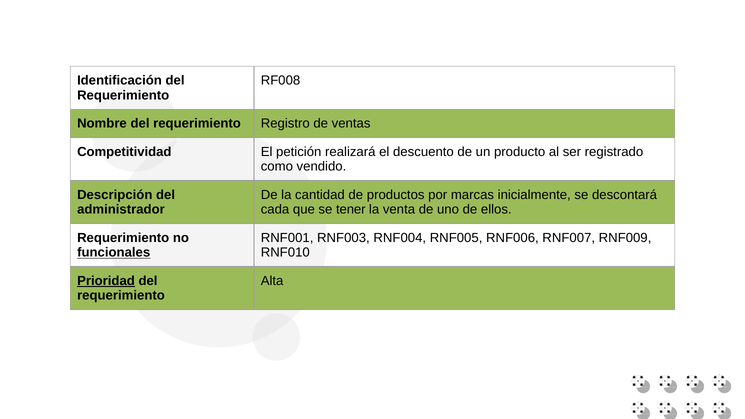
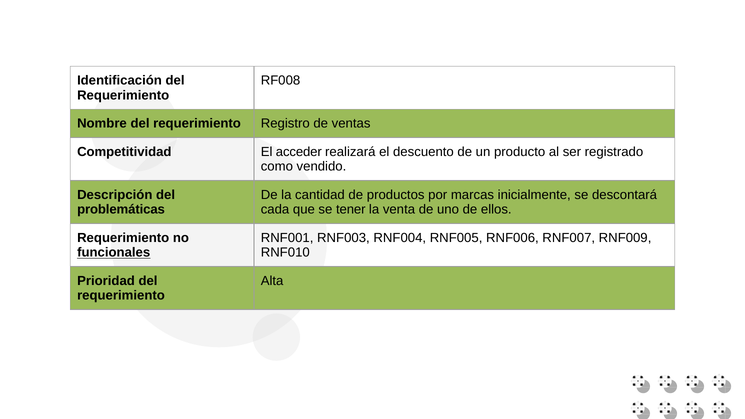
petición: petición -> acceder (299, 152)
administrador: administrador -> problemáticas (121, 210)
Prioridad underline: present -> none (106, 281)
